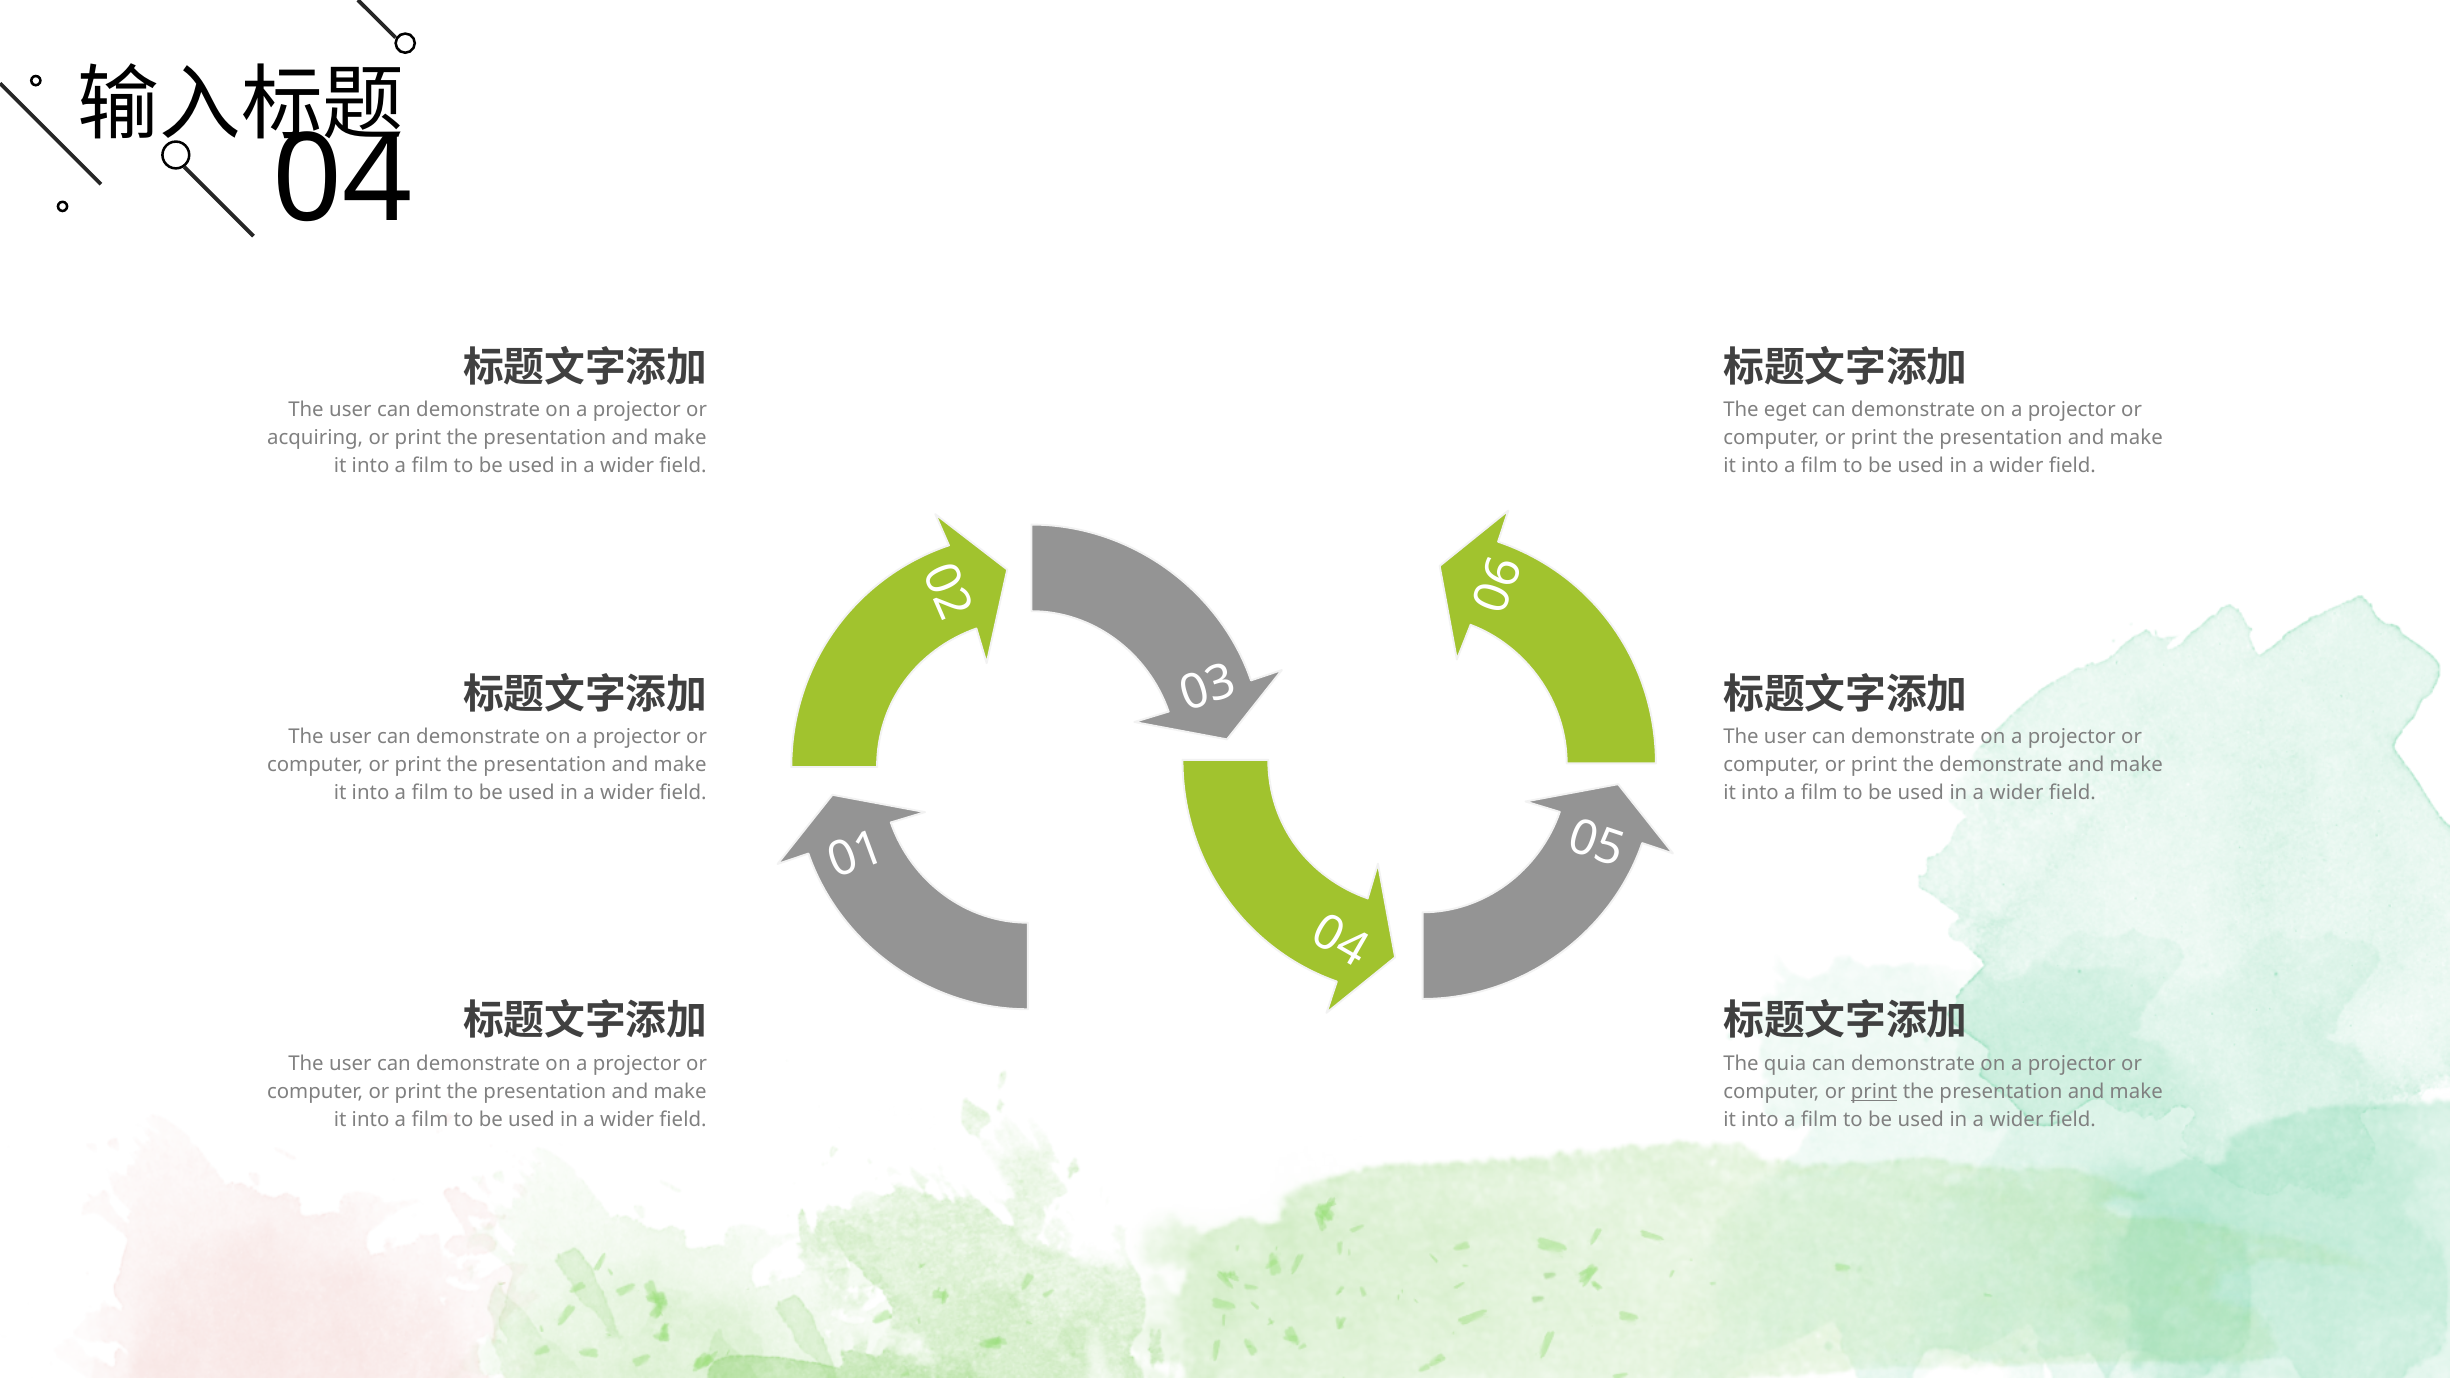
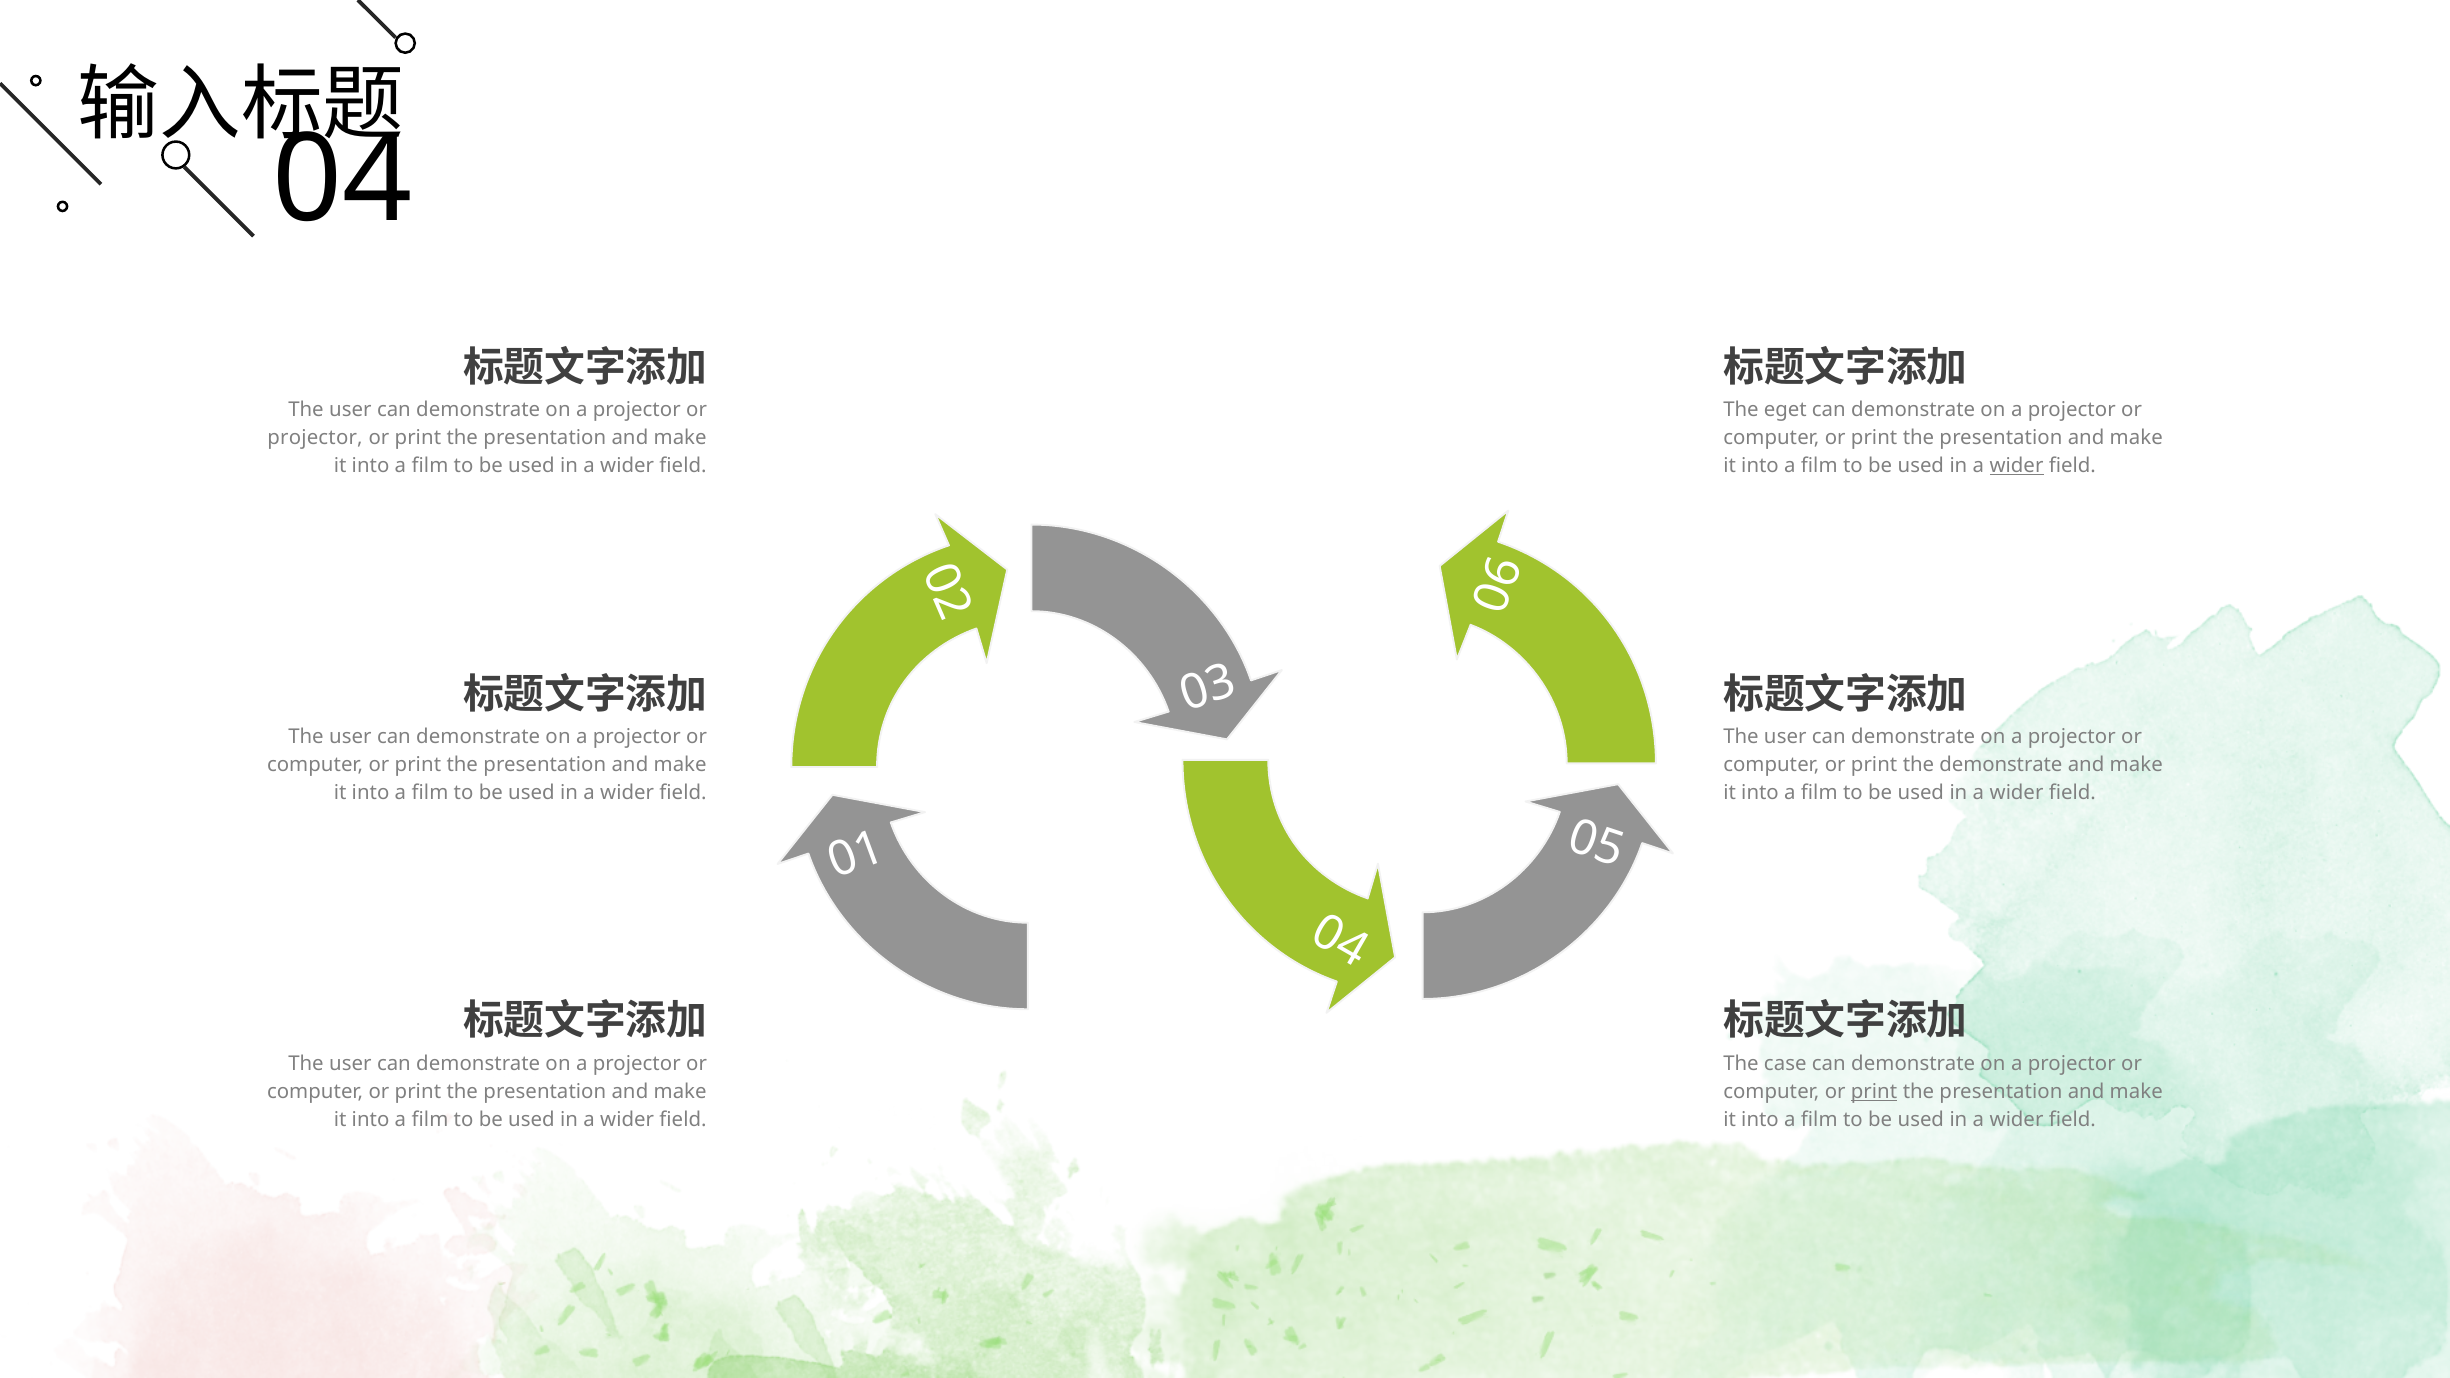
acquiring: acquiring -> projector (315, 438)
wider underline: none -> present (2016, 466)
quia: quia -> case (1785, 1064)
